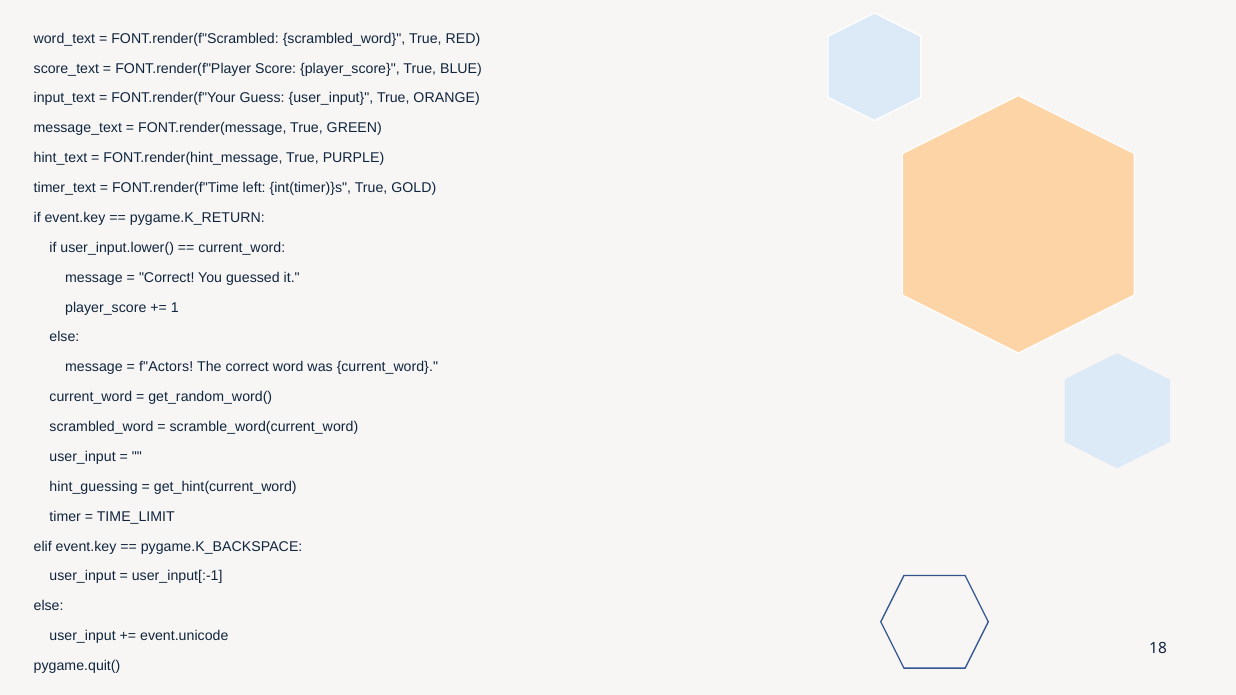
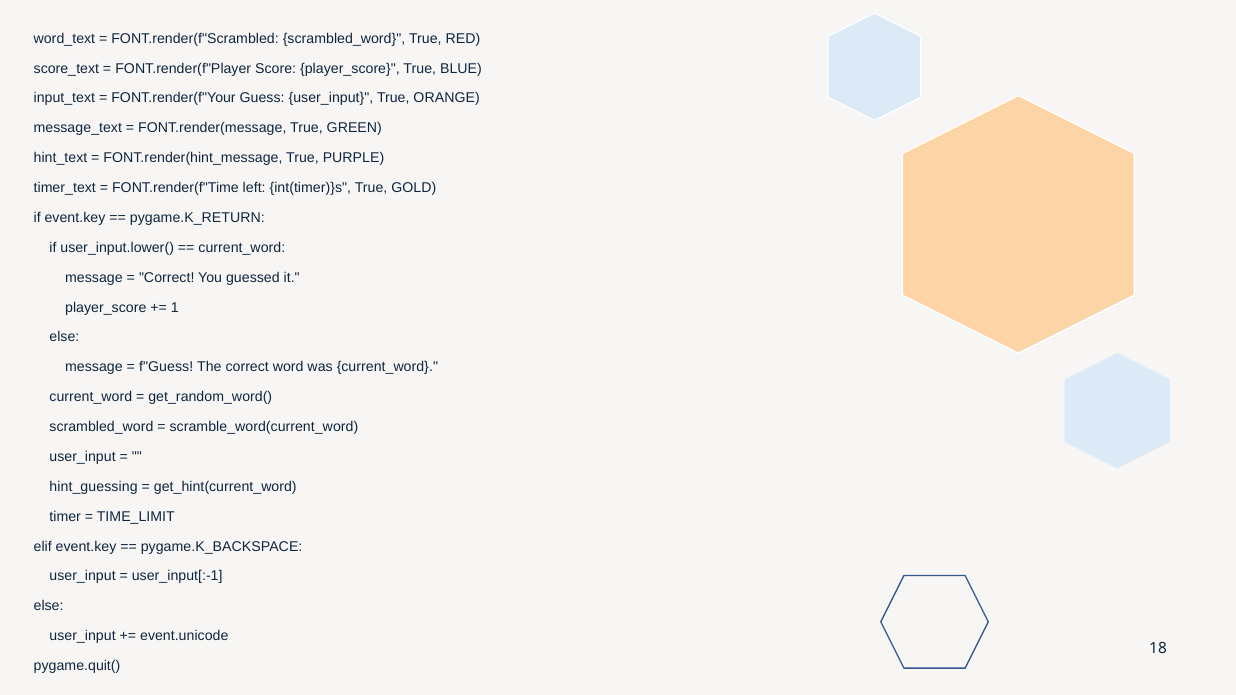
f"Actors: f"Actors -> f"Guess (166, 367)
